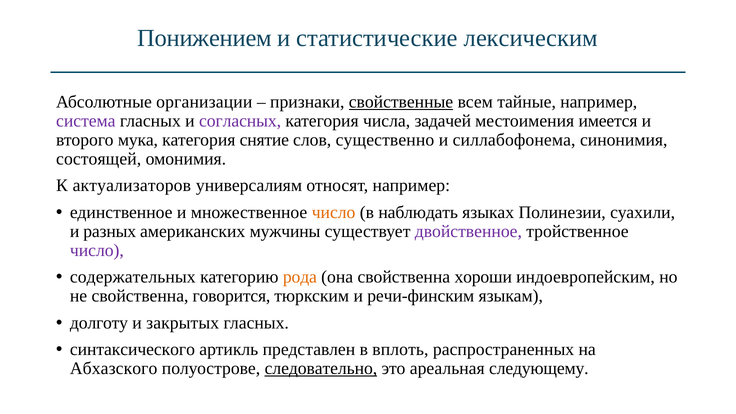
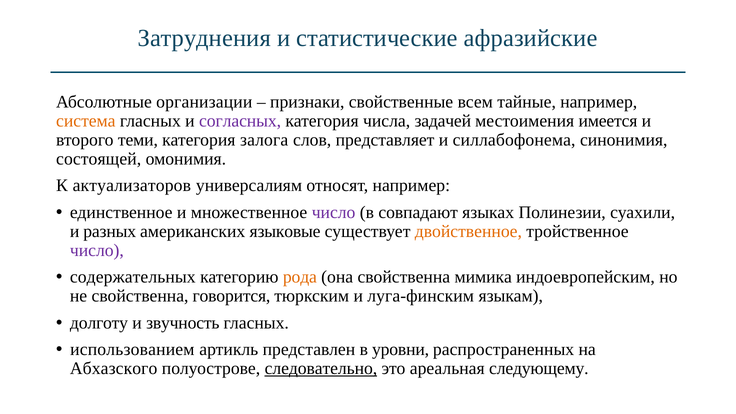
Понижением: Понижением -> Затруднения (204, 38)
лексическим: лексическим -> афразийские (531, 38)
свойственные underline: present -> none (401, 102)
система colour: purple -> orange (86, 121)
мука: мука -> теми (138, 140)
снятие: снятие -> залога (264, 140)
существенно: существенно -> представляет (385, 140)
число colour: orange -> purple (334, 212)
наблюдать: наблюдать -> совпадают (418, 212)
мужчины: мужчины -> языковые (285, 231)
двойственное colour: purple -> orange (468, 231)
хороши: хороши -> мимика (483, 277)
речи-финским: речи-финским -> луга-финским (421, 296)
закрытых: закрытых -> звучность (183, 323)
синтаксического: синтаксического -> использованием (132, 350)
вплоть: вплоть -> уровни (401, 350)
